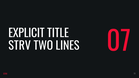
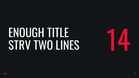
EXPLICIT: EXPLICIT -> ENOUGH (26, 33)
07: 07 -> 14 (118, 42)
